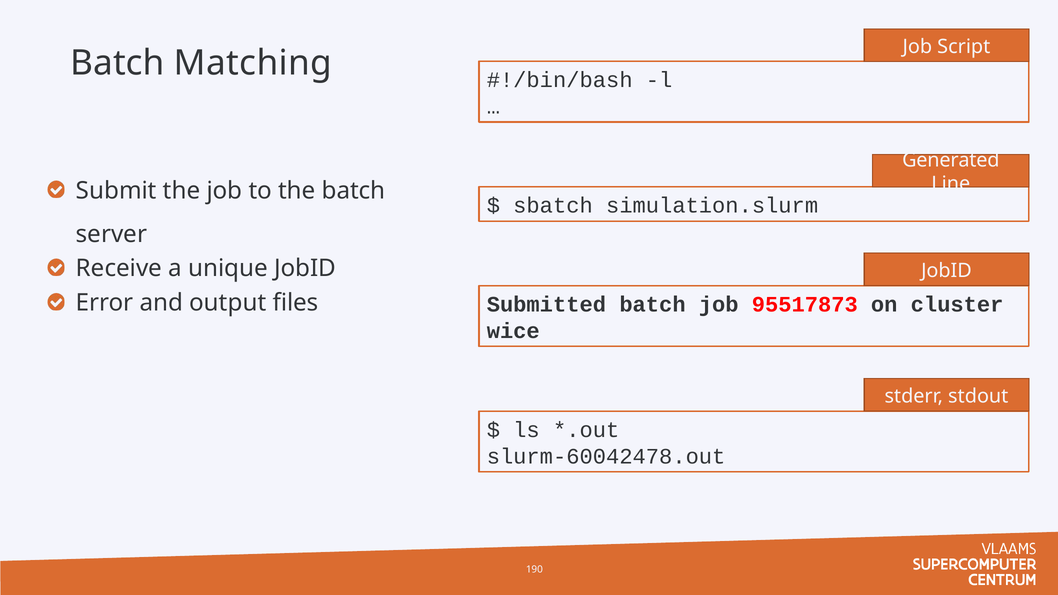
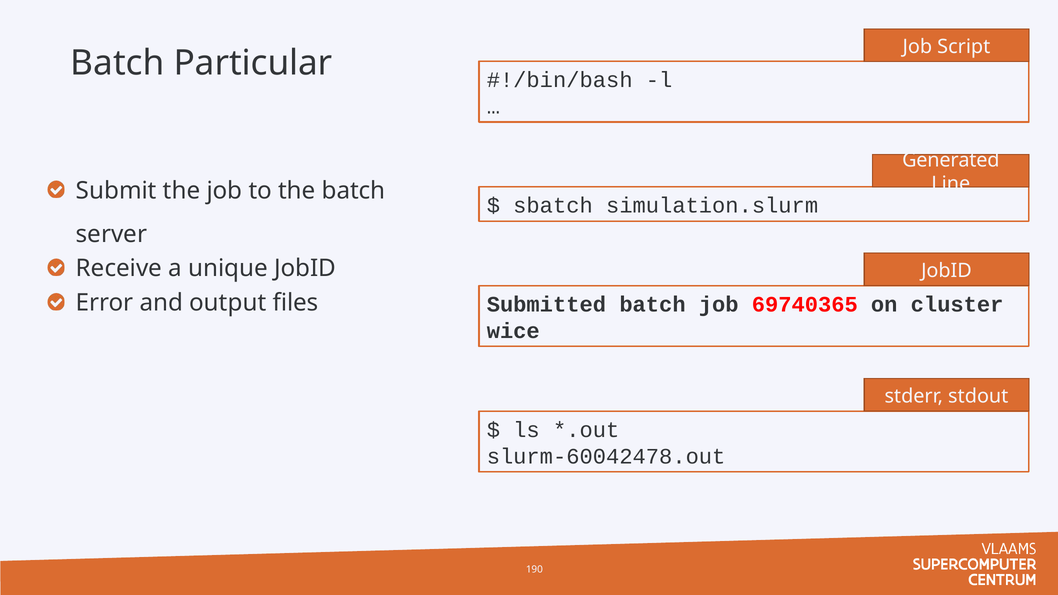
Matching: Matching -> Particular (253, 63)
95517873: 95517873 -> 69740365 (805, 304)
